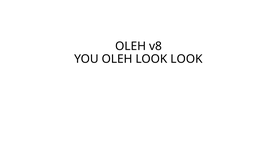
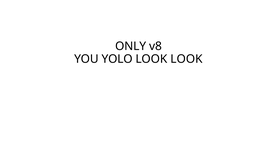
OLEH: OLEH -> ONLY (131, 46)
YOU OLEH: OLEH -> YOLO (117, 59)
